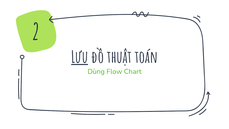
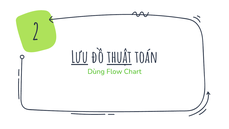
thuật underline: none -> present (119, 57)
